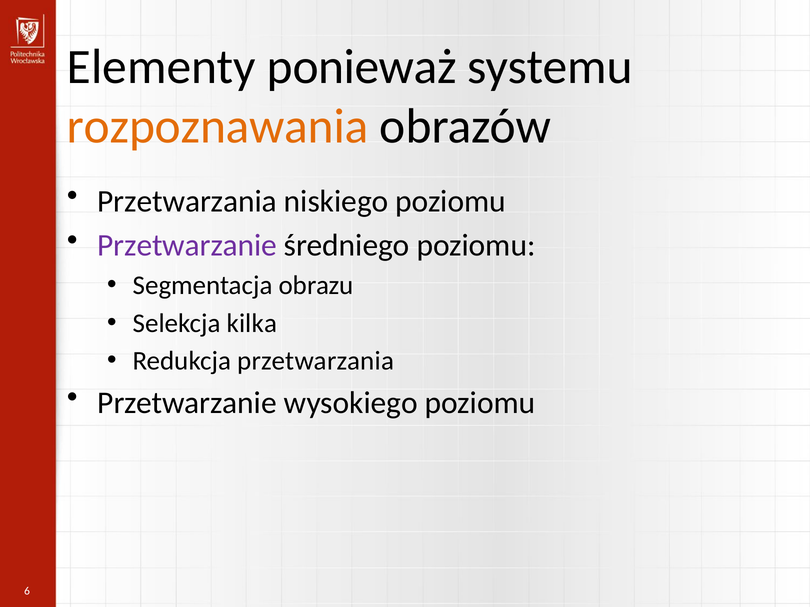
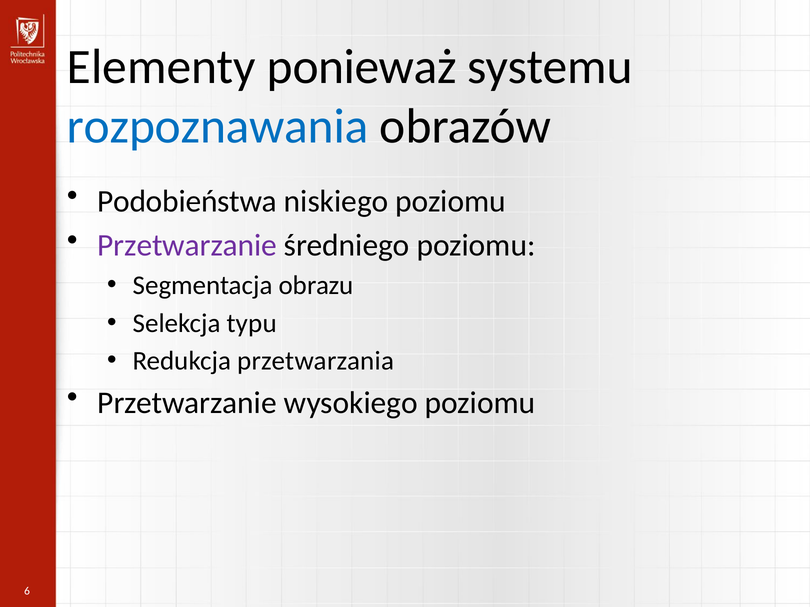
rozpoznawania colour: orange -> blue (218, 126)
Przetwarzania: Przetwarzania -> Podobieństwa (187, 201)
kilka: kilka -> typu (252, 323)
